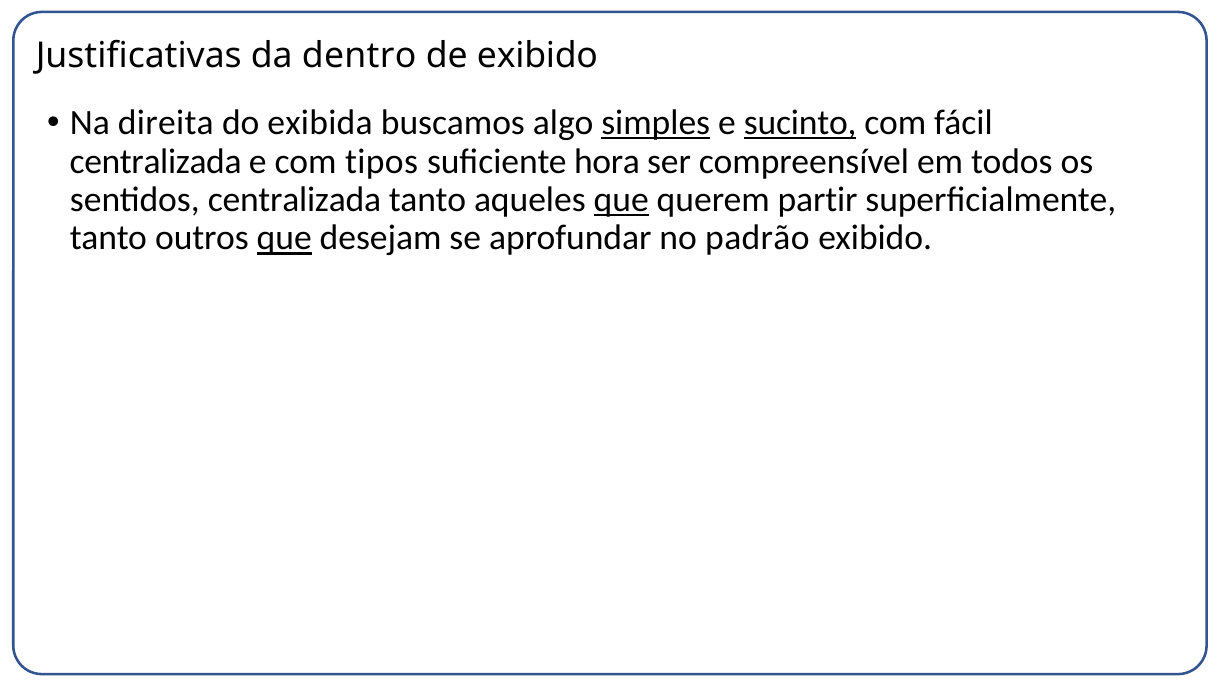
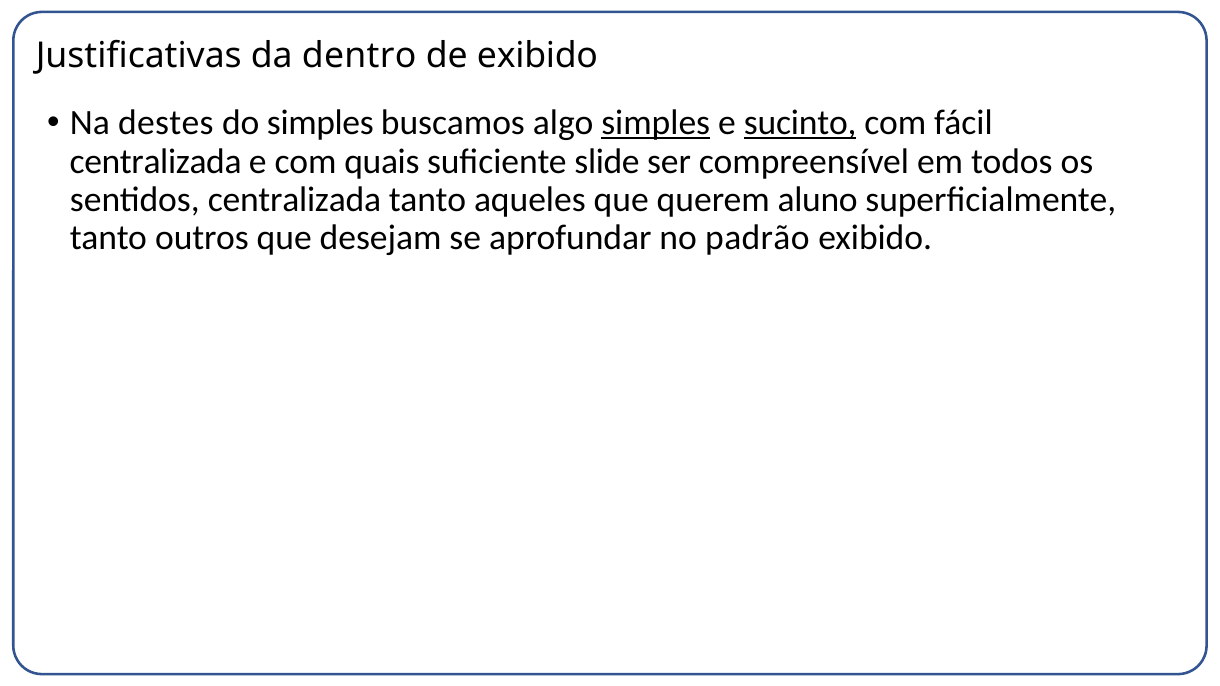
direita: direita -> destes (166, 123)
do exibida: exibida -> simples (320, 123)
tipos: tipos -> quais (382, 161)
hora: hora -> slide (607, 161)
que underline: present -> none (621, 200)
partir: partir -> aluno (818, 200)
que underline: present -> none (284, 238)
